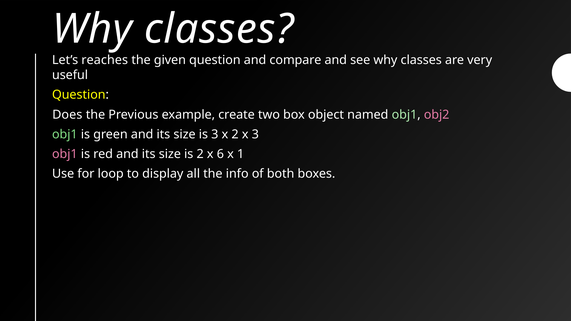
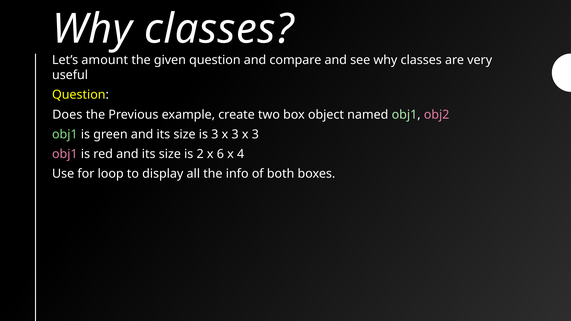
reaches: reaches -> amount (105, 60)
is 3 x 2: 2 -> 3 (235, 134)
1: 1 -> 4 (241, 154)
